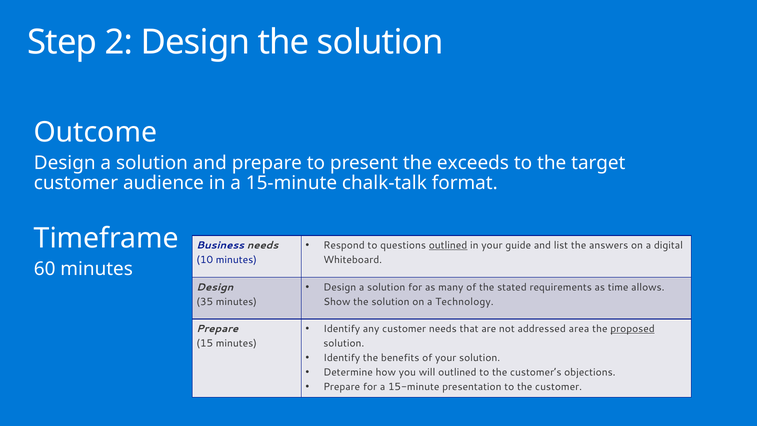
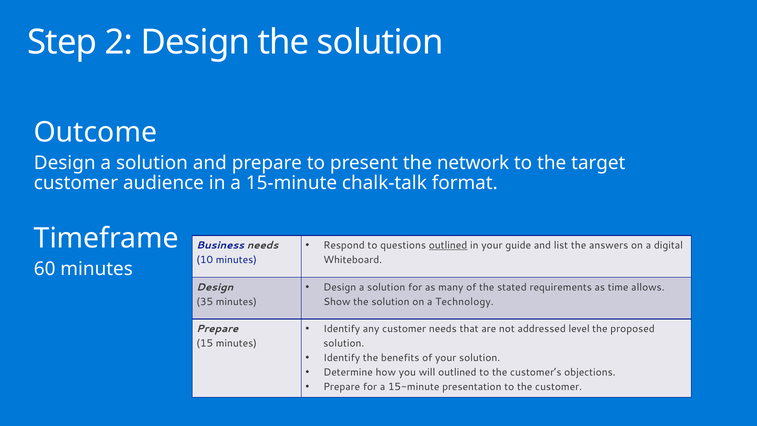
exceeds: exceeds -> network (473, 163)
area: area -> level (579, 329)
proposed underline: present -> none (633, 329)
